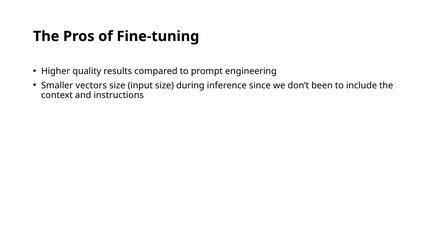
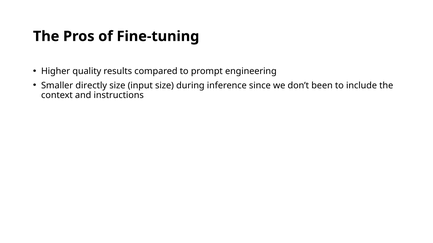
vectors: vectors -> directly (91, 86)
